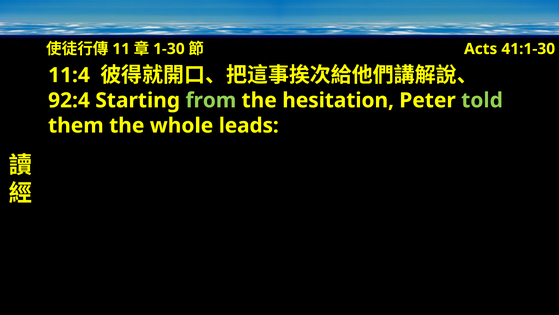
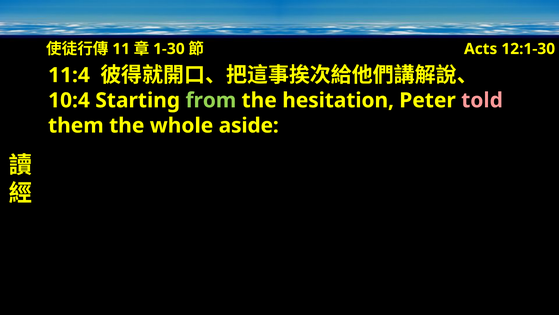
41:1-30: 41:1-30 -> 12:1-30 (528, 49)
92:4: 92:4 -> 10:4 (69, 100)
told colour: light green -> pink (482, 100)
leads: leads -> aside (249, 125)
